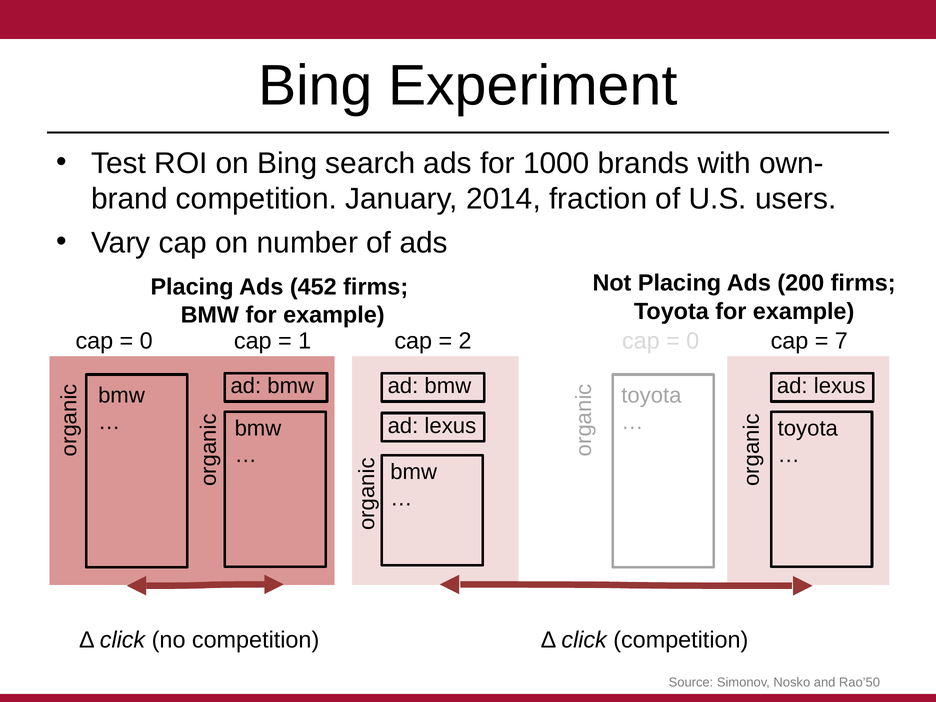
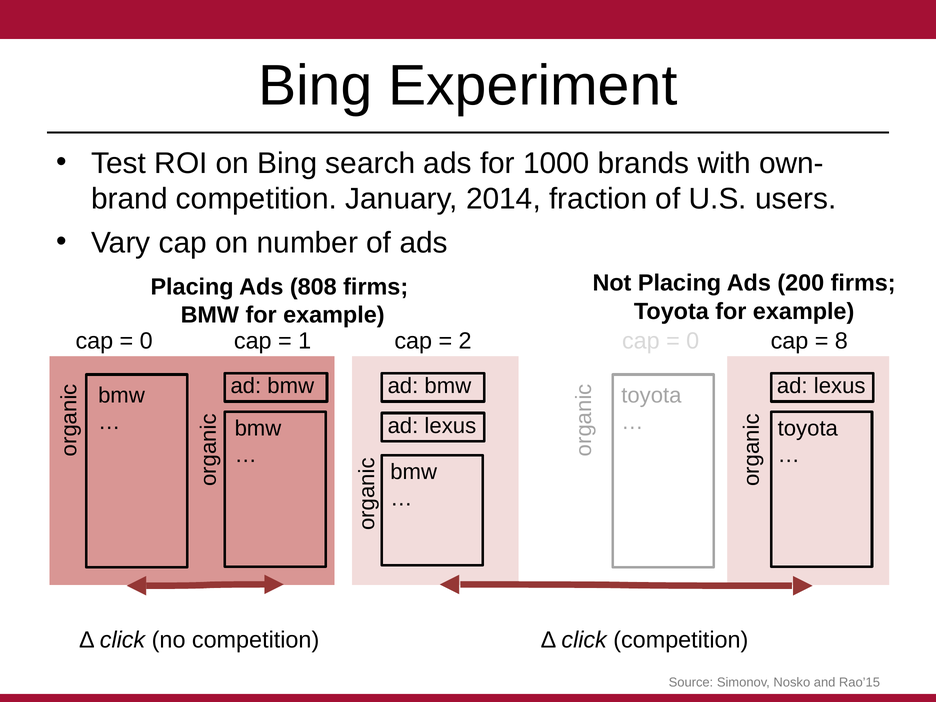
452: 452 -> 808 (313, 287)
7: 7 -> 8 (841, 341)
Rao’50: Rao’50 -> Rao’15 (860, 683)
